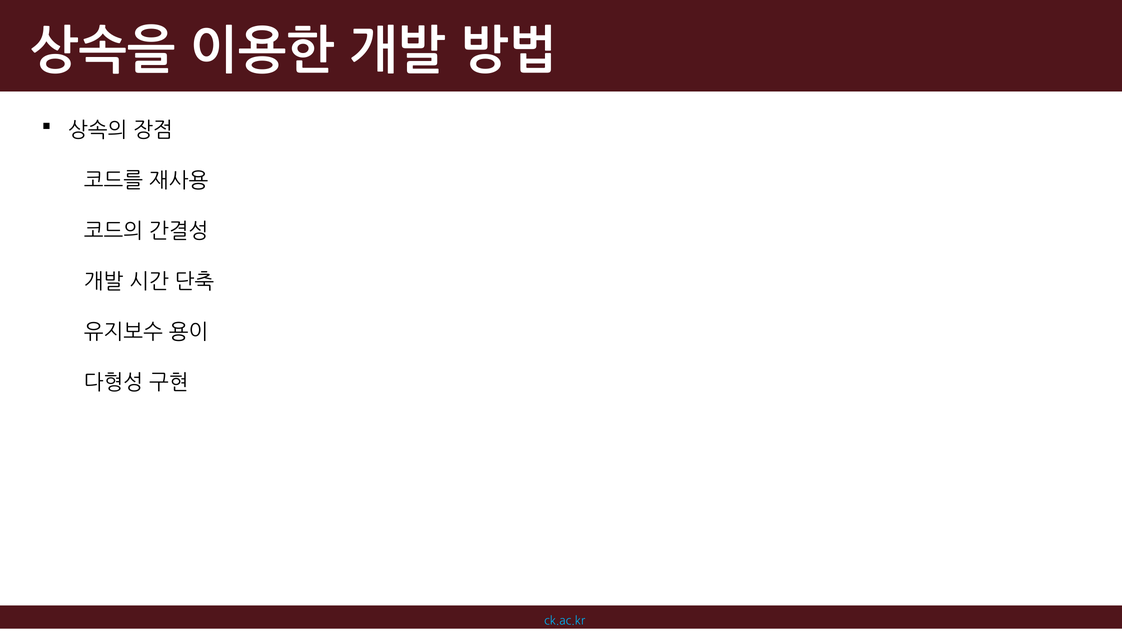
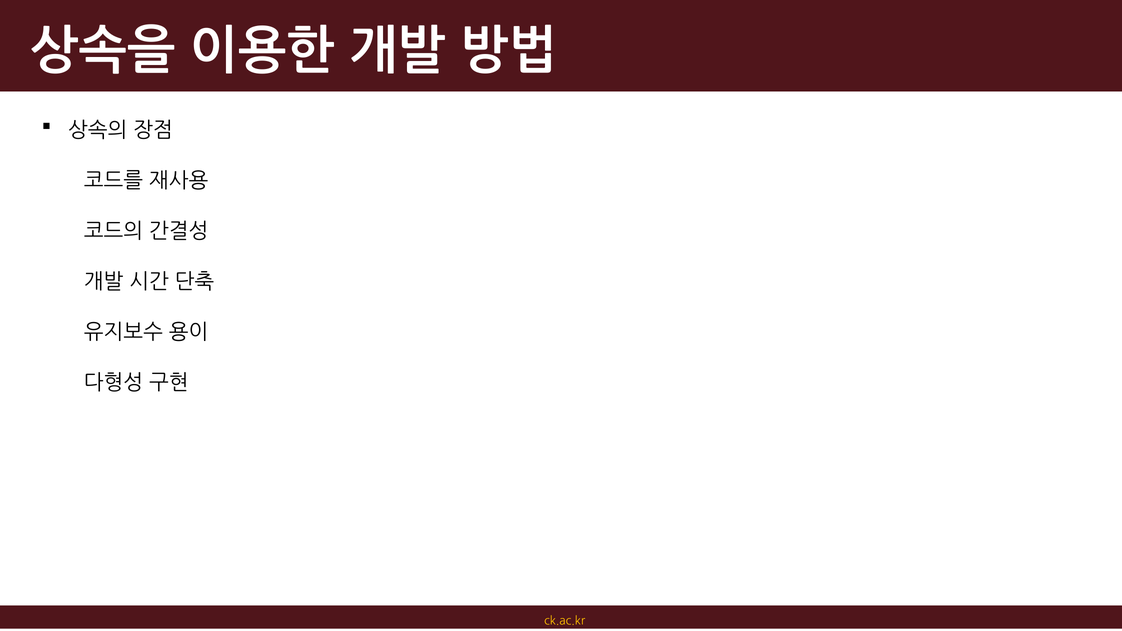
ck.ac.kr colour: light blue -> yellow (565, 621)
